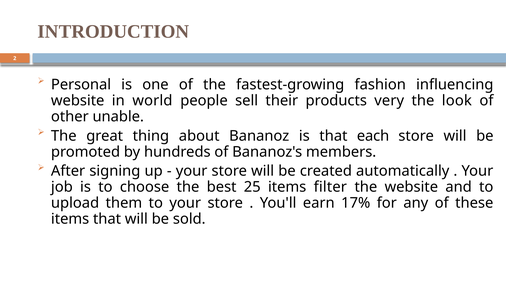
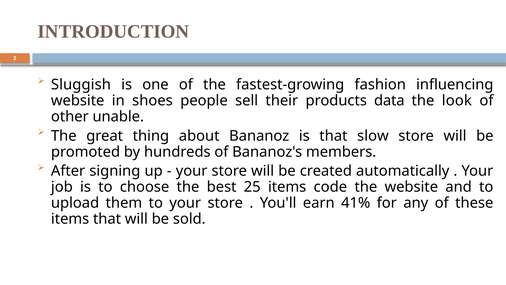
Personal: Personal -> Sluggish (81, 85)
world: world -> shoes (152, 100)
very: very -> data (389, 100)
each: each -> slow (373, 136)
filter: filter -> code (330, 187)
17%: 17% -> 41% (356, 203)
